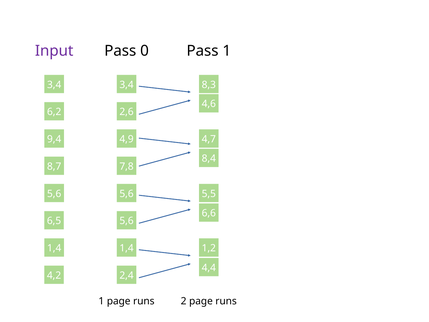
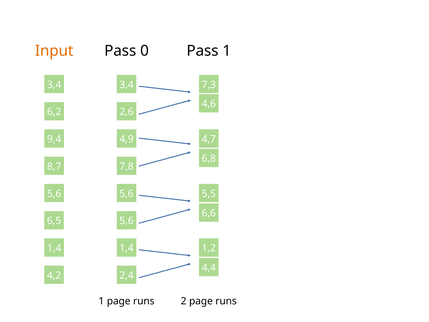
Input colour: purple -> orange (54, 51)
8,3: 8,3 -> 7,3 (209, 85)
8,4: 8,4 -> 6,8 (209, 159)
